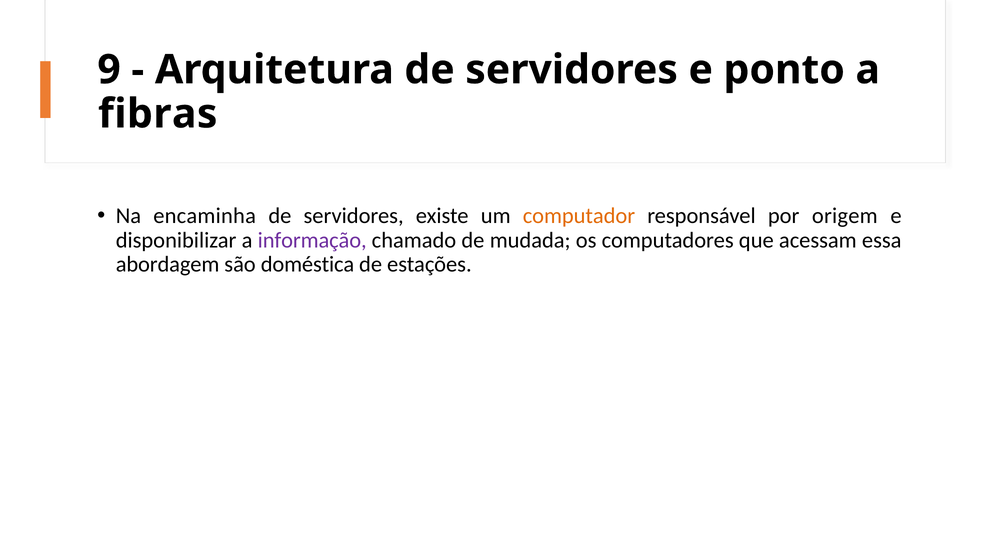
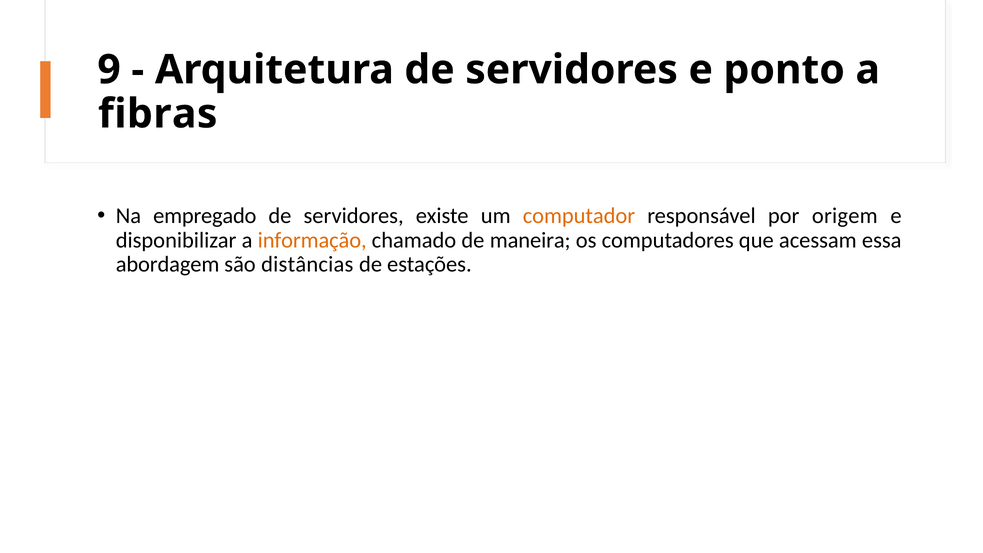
encaminha: encaminha -> empregado (205, 216)
informação colour: purple -> orange (312, 240)
mudada: mudada -> maneira (530, 240)
doméstica: doméstica -> distâncias (307, 264)
